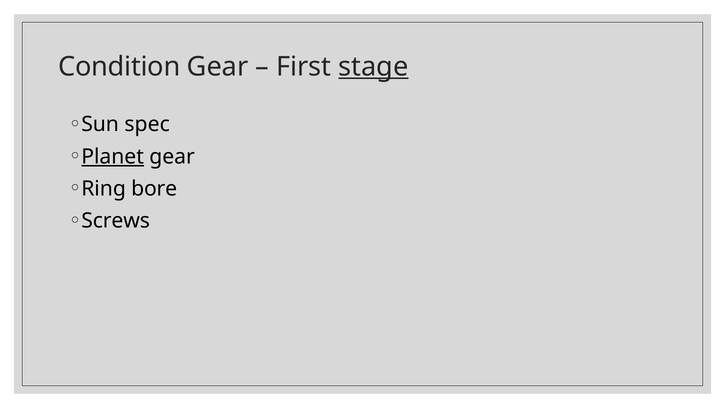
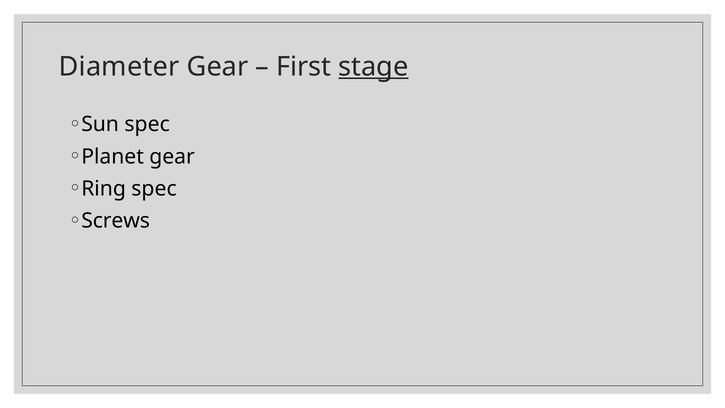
Condition: Condition -> Diameter (119, 67)
Planet underline: present -> none (113, 156)
Ring bore: bore -> spec (154, 189)
